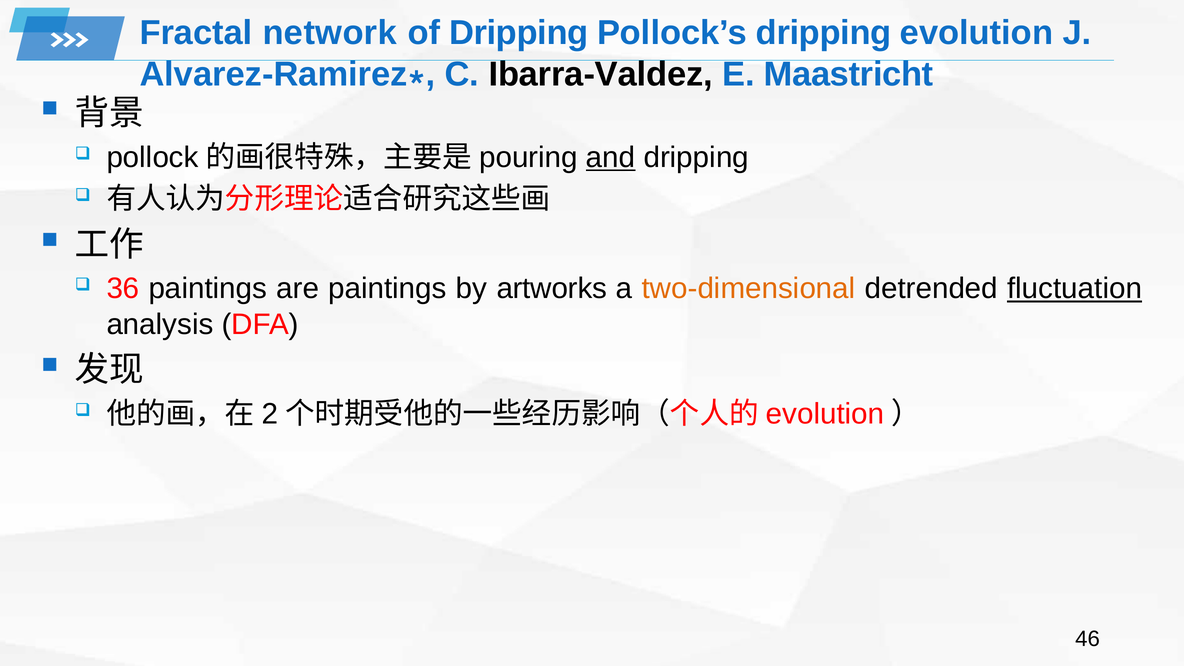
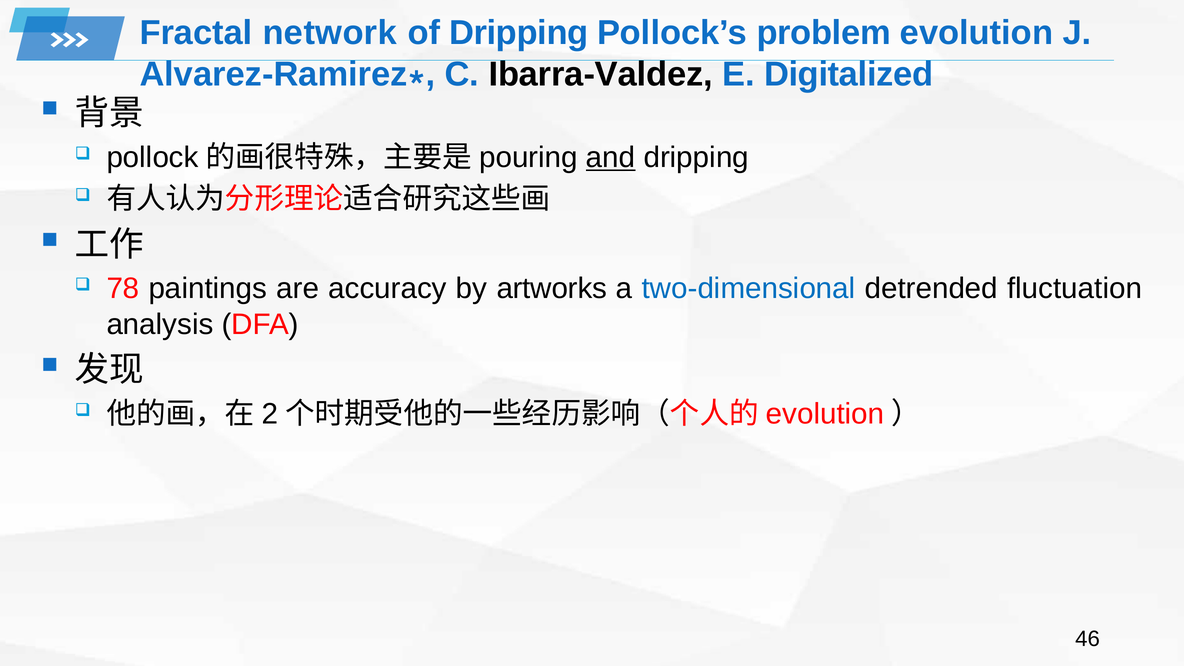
Pollock’s dripping: dripping -> problem (824, 33)
Maastricht: Maastricht -> Digitalized (849, 74)
36: 36 -> 78 (123, 289)
are paintings: paintings -> accuracy (387, 289)
two-dimensional colour: orange -> blue (749, 289)
fluctuation underline: present -> none (1075, 289)
